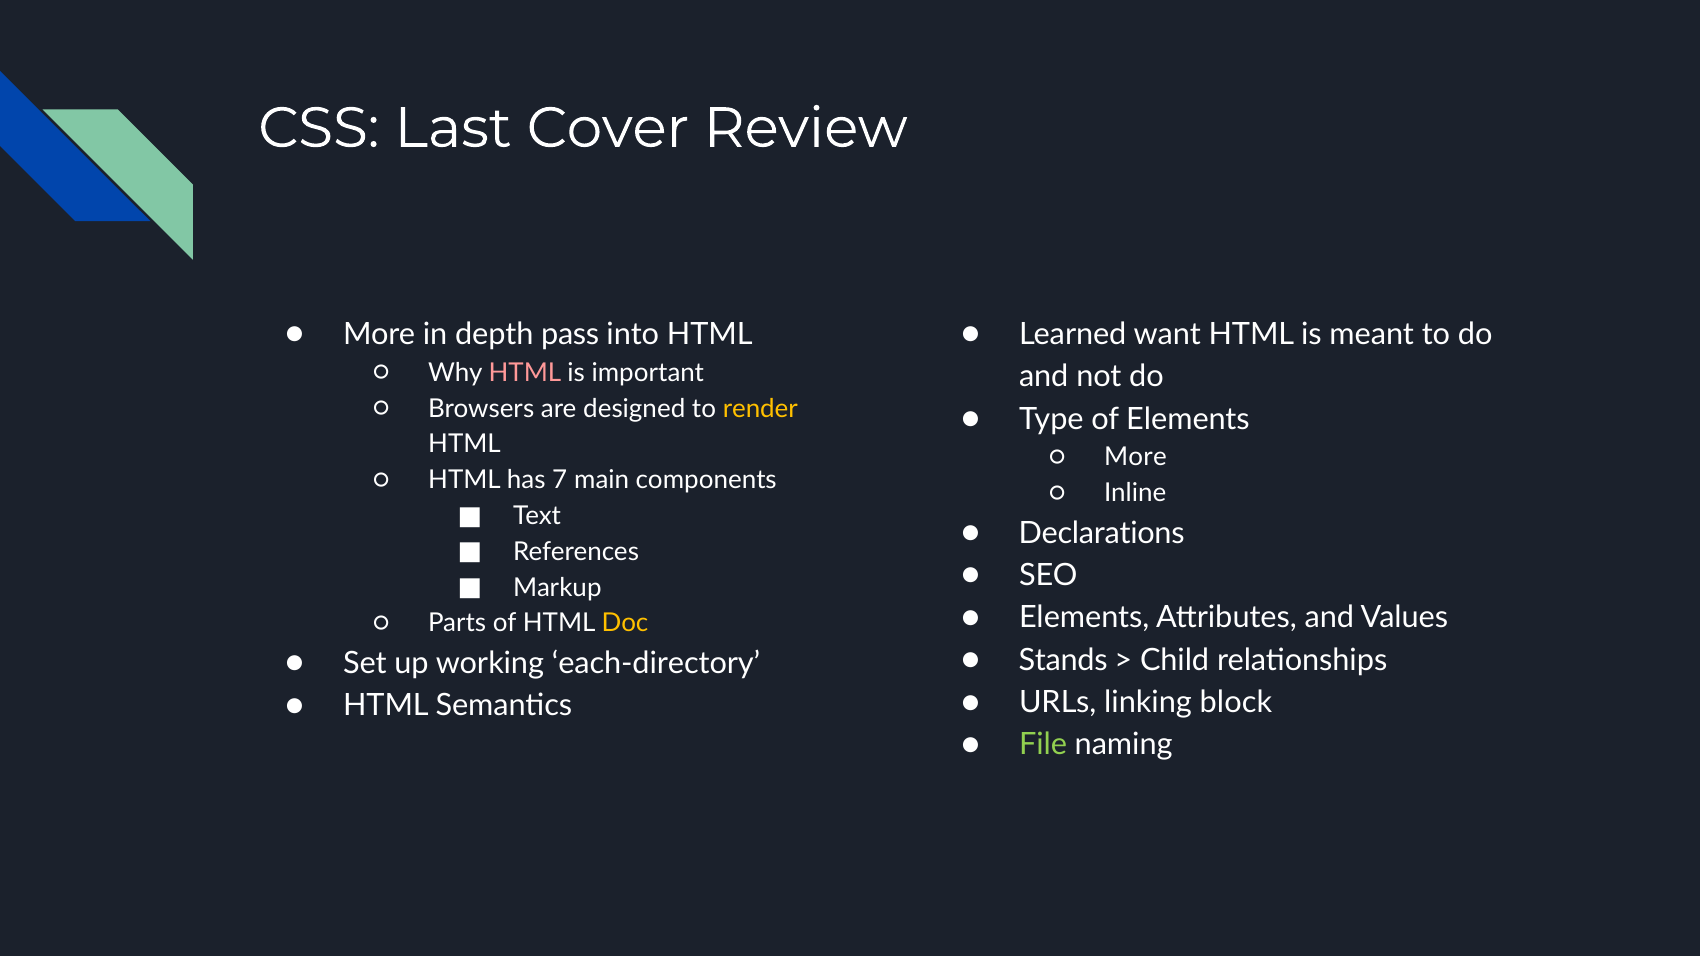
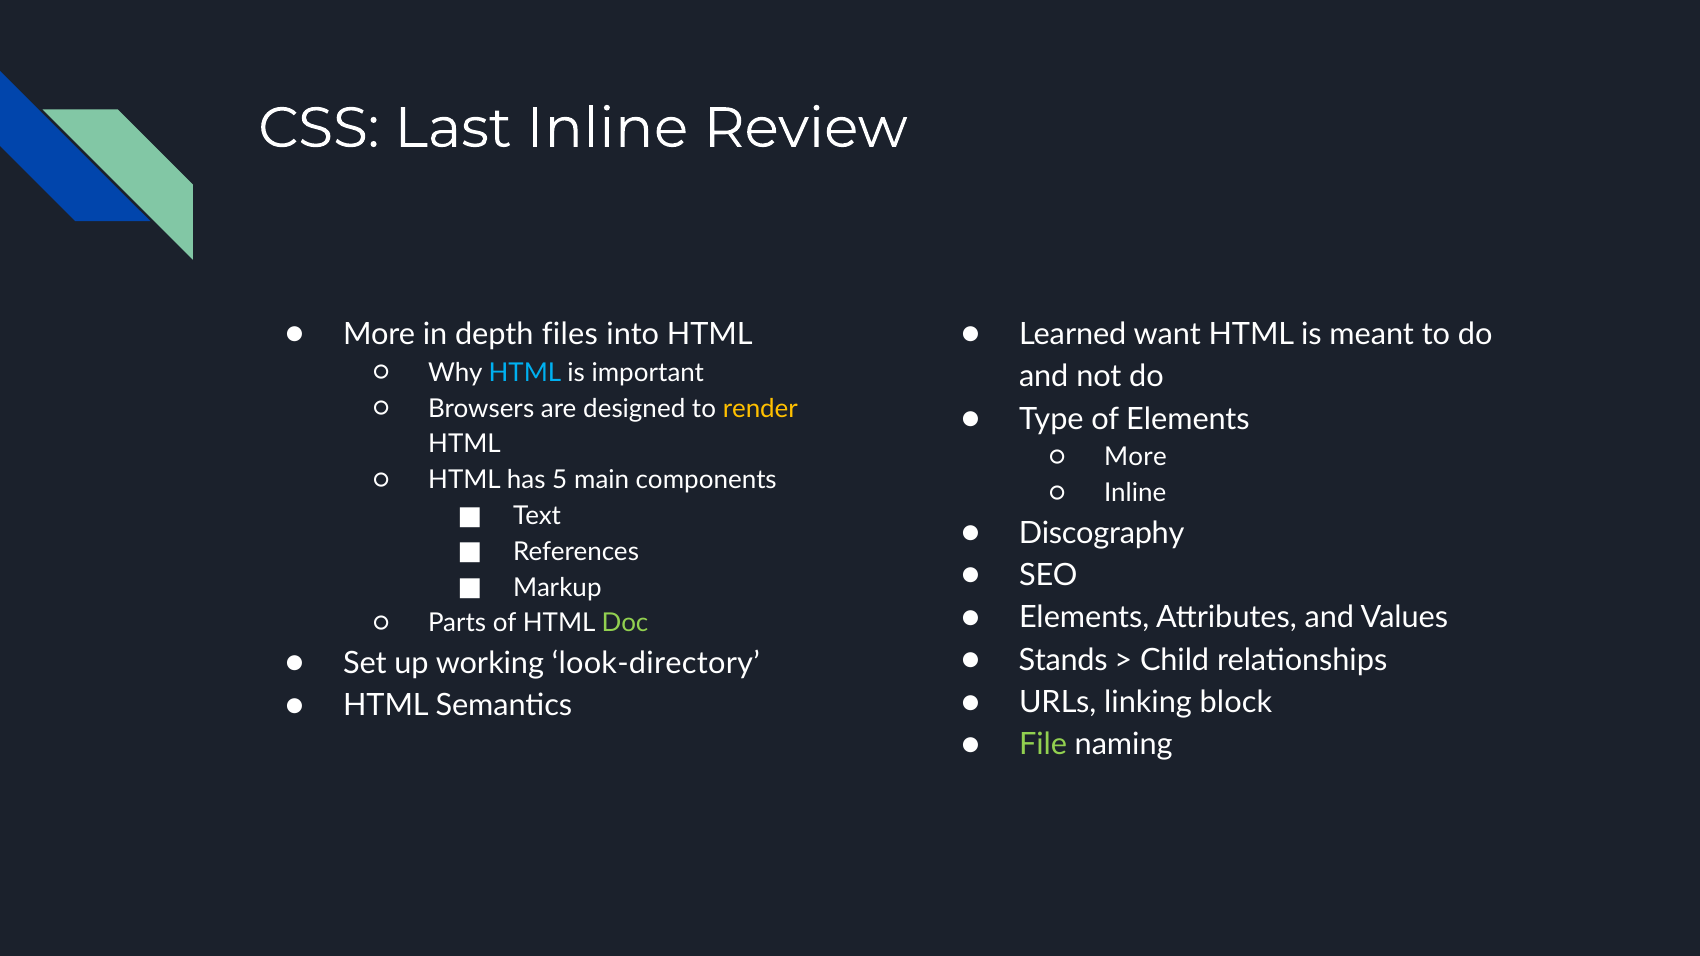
Last Cover: Cover -> Inline (608, 128)
pass: pass -> files (570, 334)
HTML colour: pink -> light blue (525, 373)
7: 7 -> 5 (560, 480)
Declarations: Declarations -> Discography (1102, 533)
Doc colour: yellow -> light green (625, 623)
each-directory: each-directory -> look-directory (656, 663)
